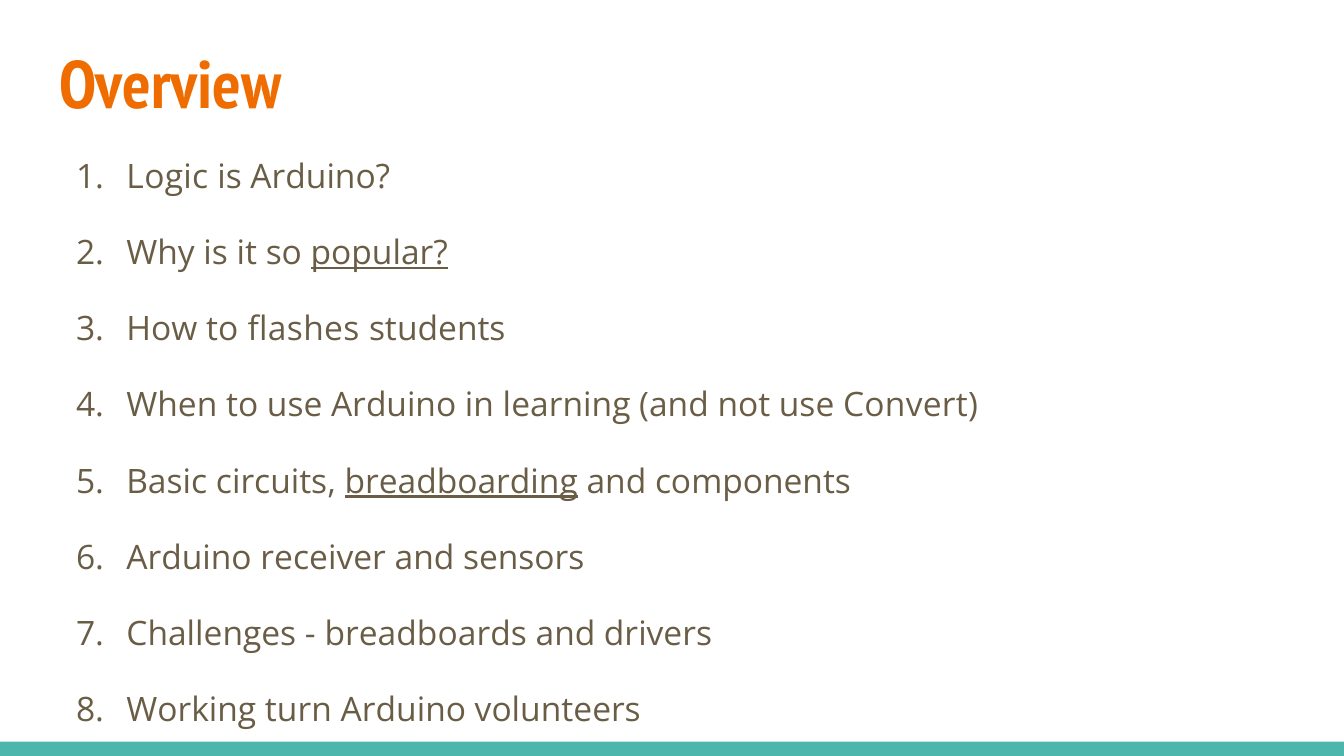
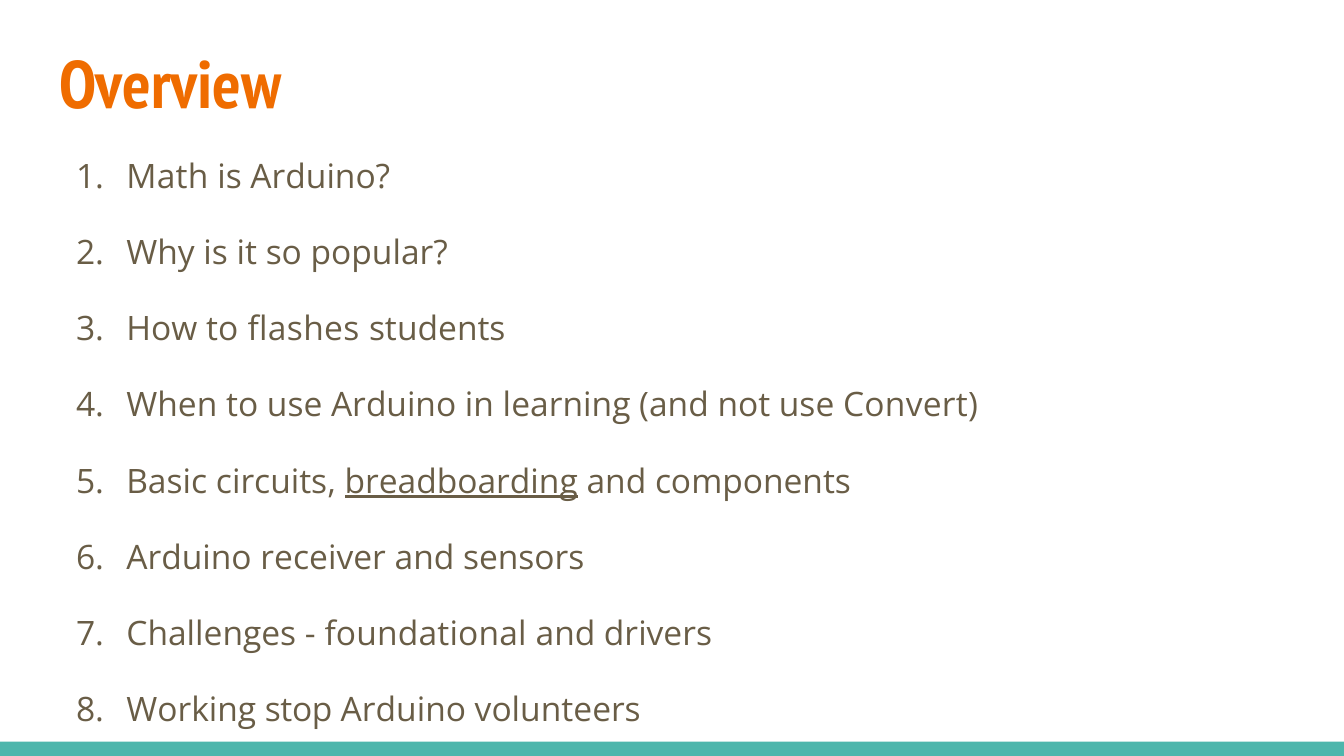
Logic: Logic -> Math (167, 177)
popular underline: present -> none (379, 253)
breadboards: breadboards -> foundational (426, 634)
turn: turn -> stop (299, 711)
